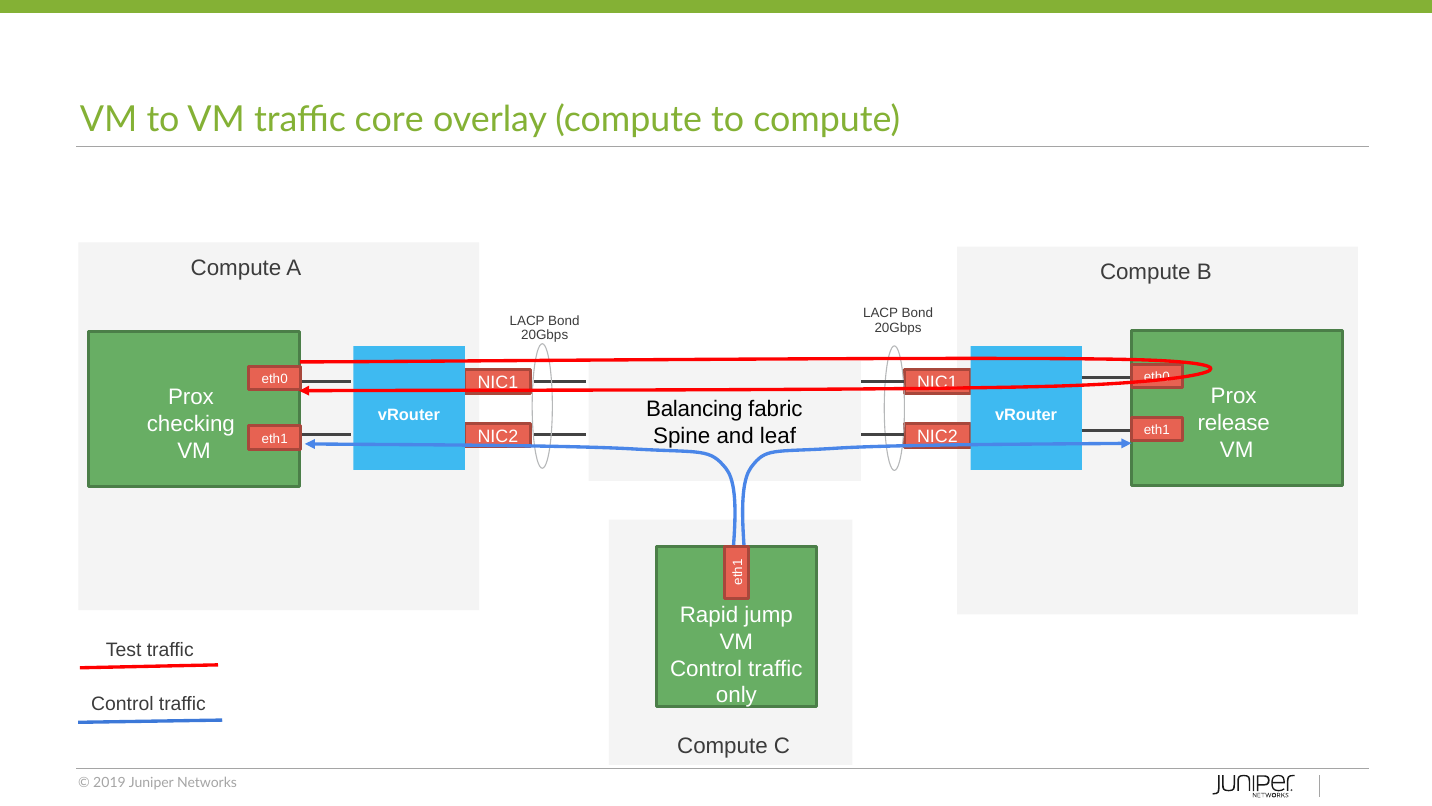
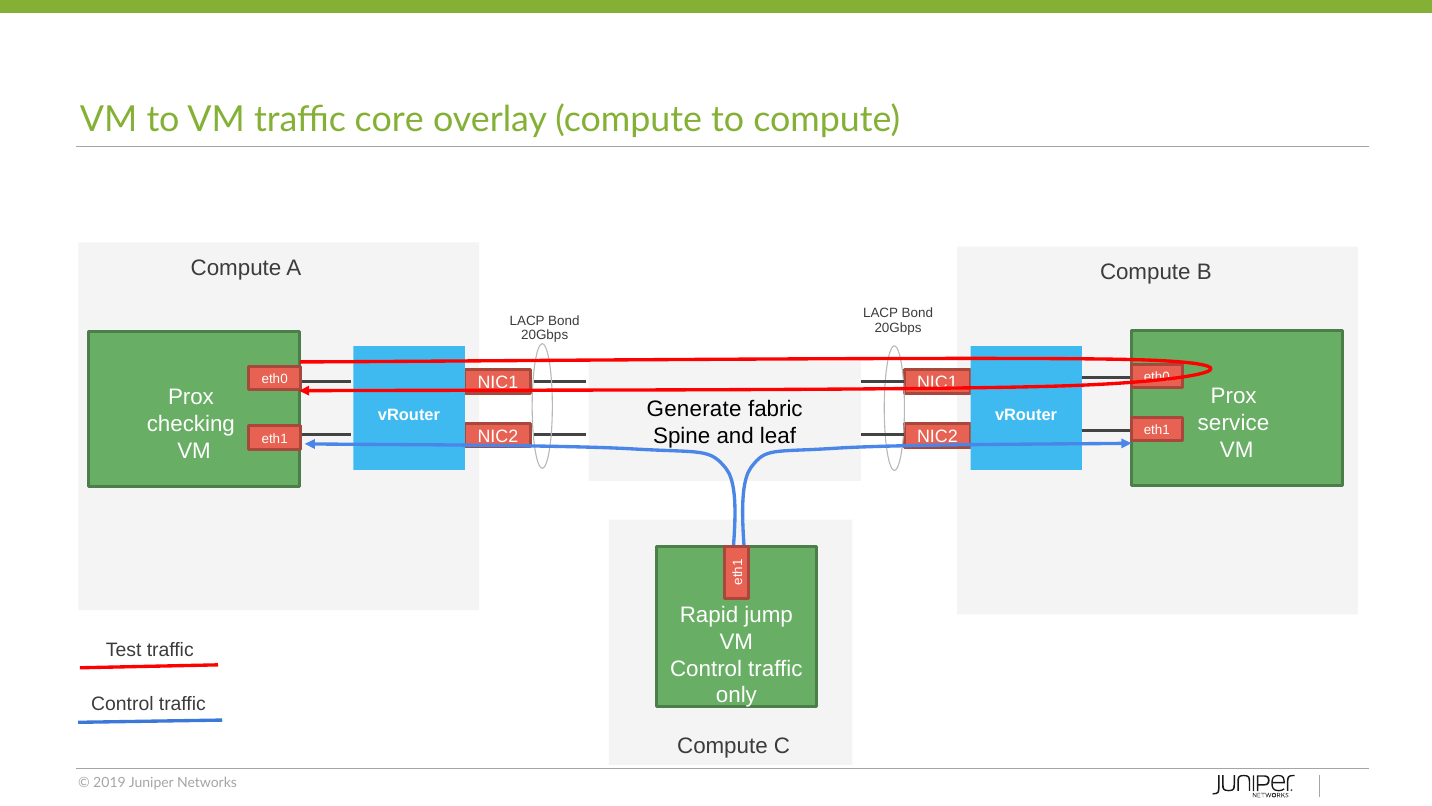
Balancing: Balancing -> Generate (694, 409)
release: release -> service (1234, 423)
